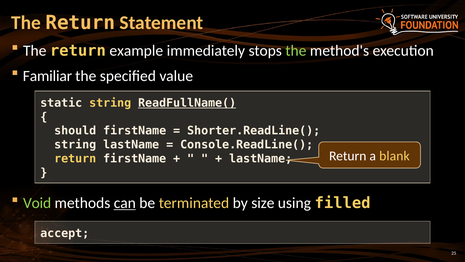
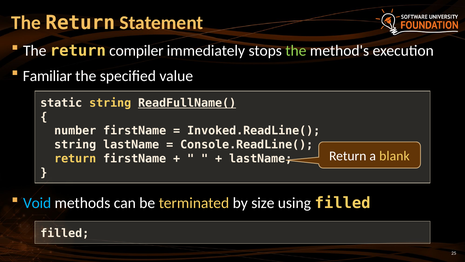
example: example -> compiler (136, 50)
should: should -> number (75, 131)
Shorter.ReadLine(: Shorter.ReadLine( -> Invoked.ReadLine( (254, 131)
Void colour: light green -> light blue (37, 203)
can underline: present -> none (125, 203)
accept: accept -> filled (65, 233)
